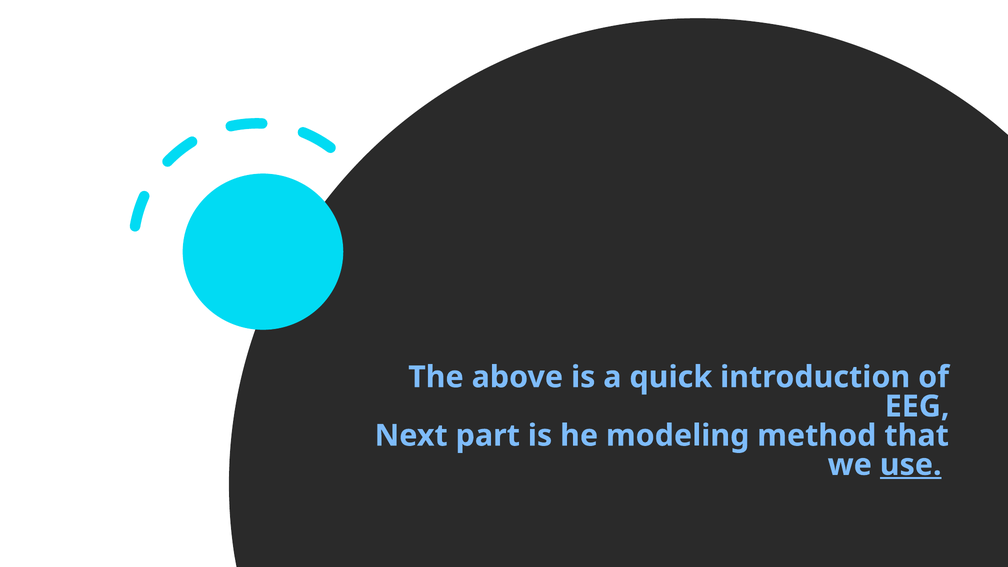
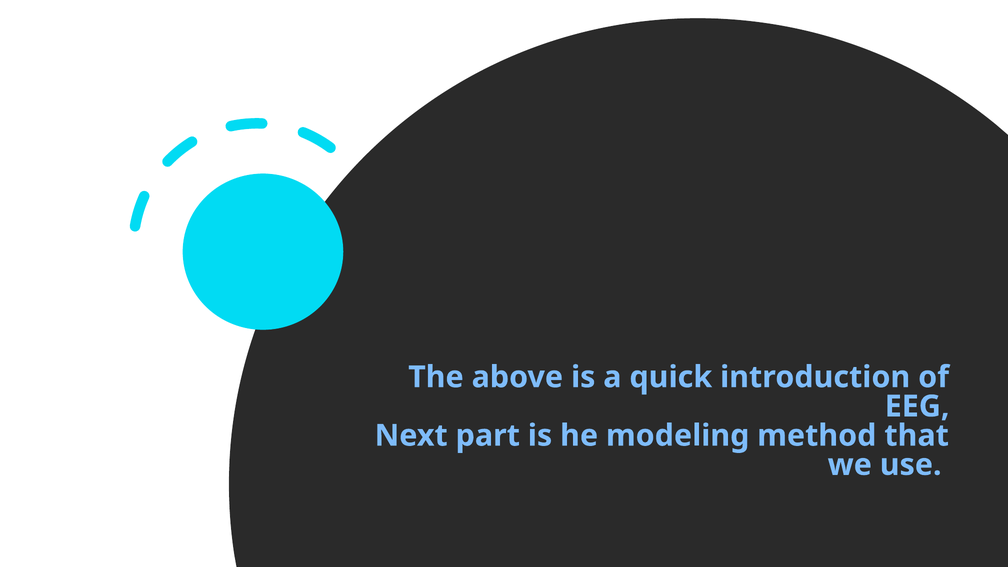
use underline: present -> none (911, 465)
